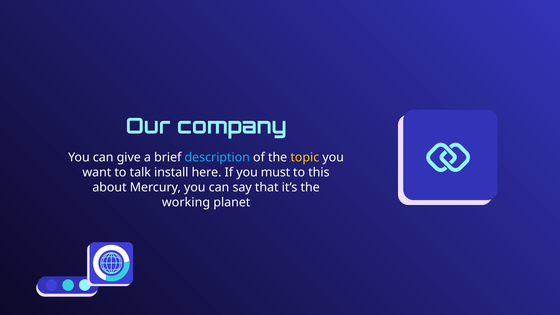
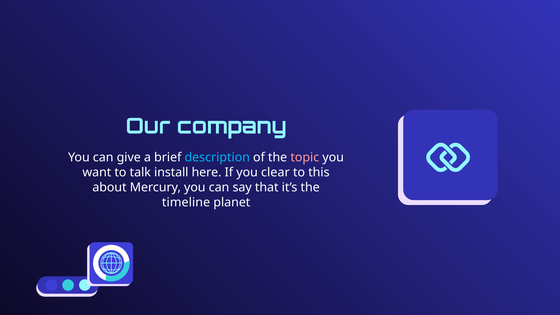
topic colour: yellow -> pink (305, 157)
must: must -> clear (275, 172)
working: working -> timeline (186, 202)
